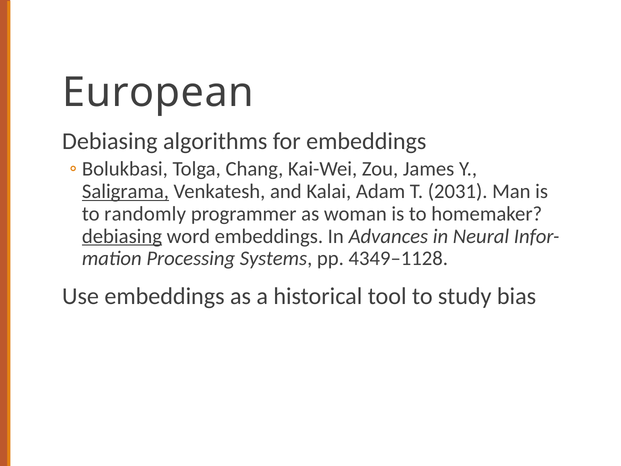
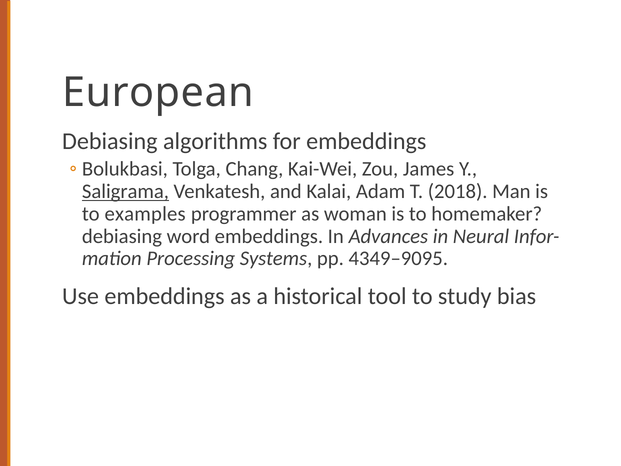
2031: 2031 -> 2018 (458, 191)
randomly: randomly -> examples (145, 214)
debiasing underline: present -> none (122, 236)
4349–1128: 4349–1128 -> 4349–9095 (398, 258)
